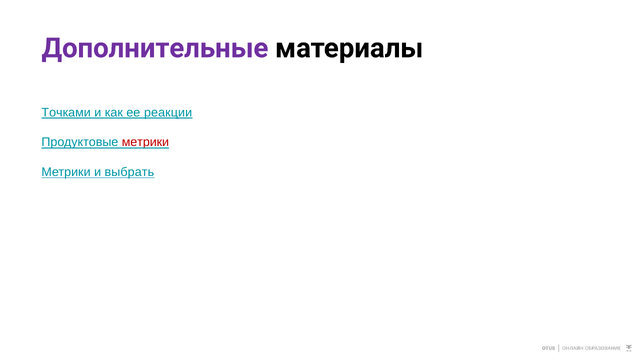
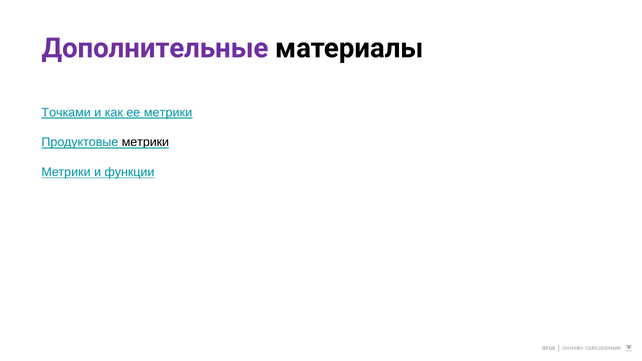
ее реакции: реакции -> метрики (168, 112)
метрики colour: red -> black (145, 142)
выбрать: выбрать -> функции (129, 172)
